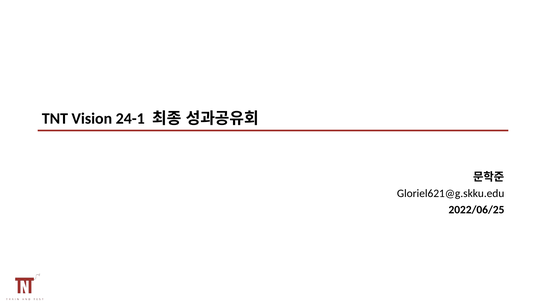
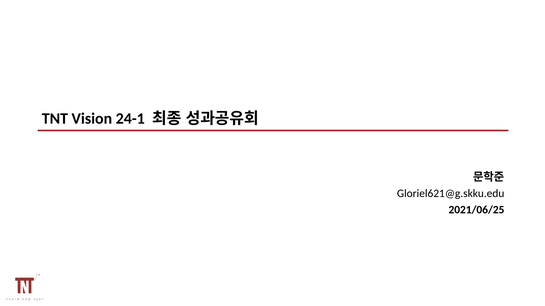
2022/06/25: 2022/06/25 -> 2021/06/25 (476, 210)
